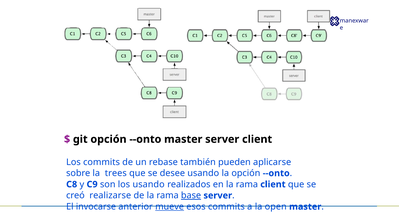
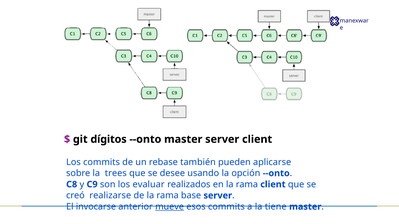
git opción: opción -> dígitos (109, 140)
los usando: usando -> evaluar (149, 185)
base underline: present -> none (191, 196)
open: open -> tiene (276, 207)
